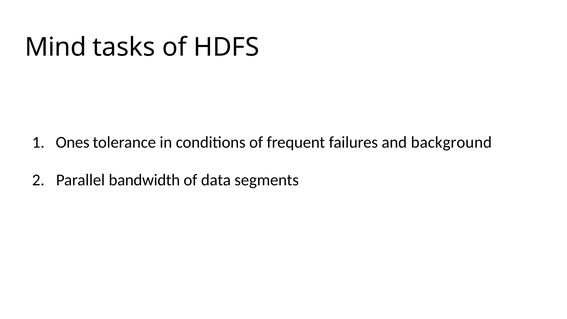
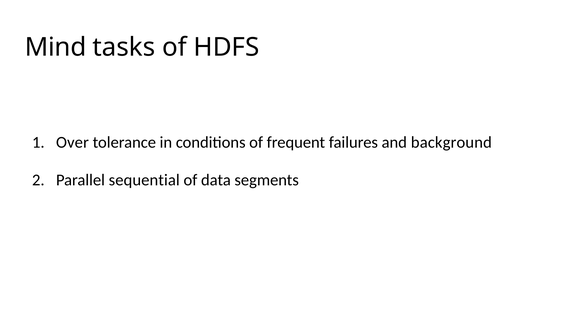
Ones: Ones -> Over (72, 142)
bandwidth: bandwidth -> sequential (144, 180)
